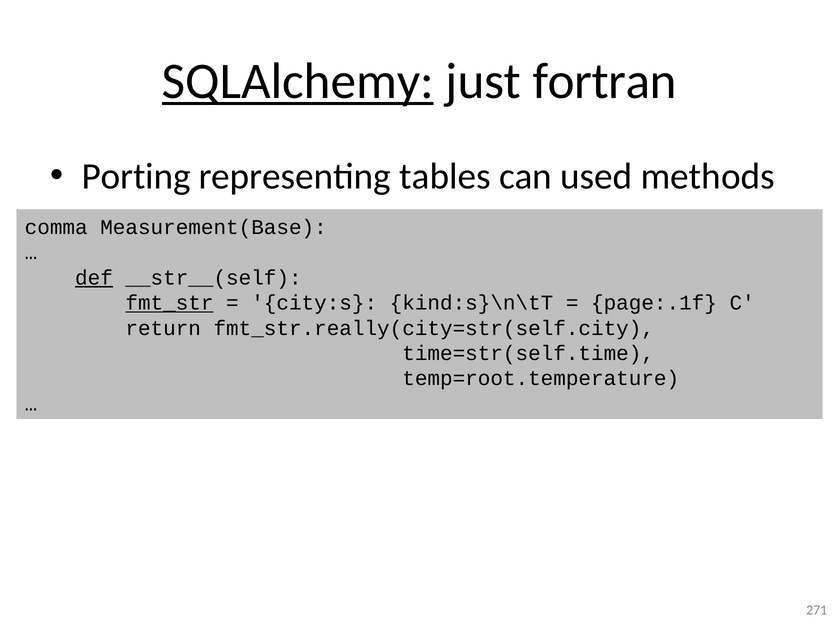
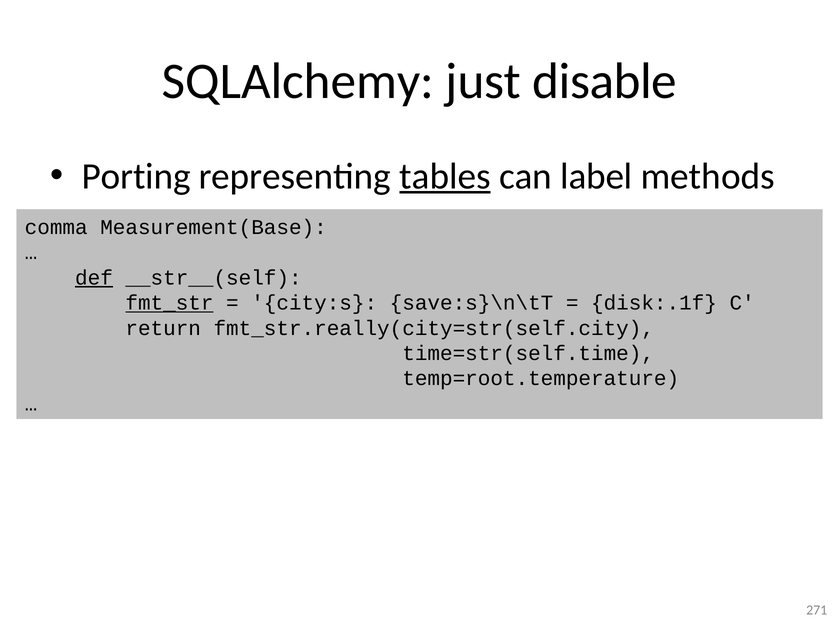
SQLAlchemy underline: present -> none (298, 81)
fortran: fortran -> disable (605, 81)
tables underline: none -> present (445, 176)
used: used -> label (596, 176)
kind:s}\n\tT: kind:s}\n\tT -> save:s}\n\tT (472, 303)
page:.1f: page:.1f -> disk:.1f (654, 303)
